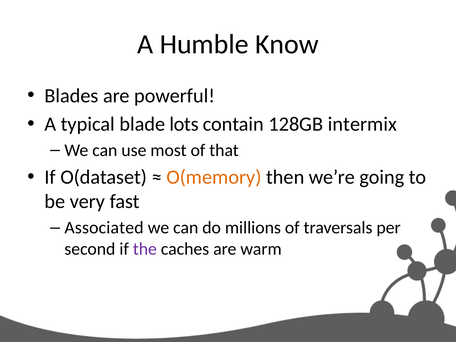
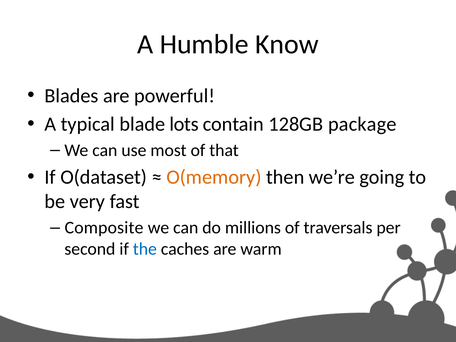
intermix: intermix -> package (362, 124)
Associated: Associated -> Composite (104, 228)
the colour: purple -> blue (145, 249)
